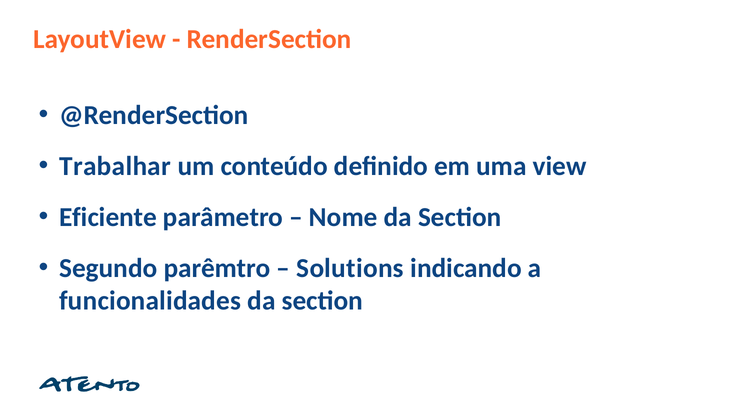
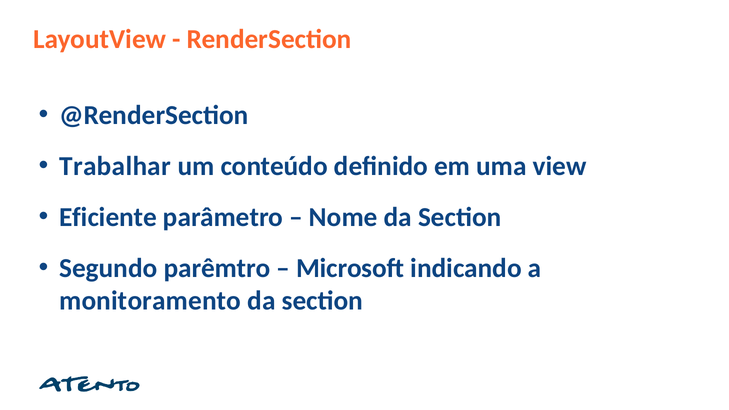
Solutions: Solutions -> Microsoft (350, 268)
funcionalidades: funcionalidades -> monitoramento (150, 301)
